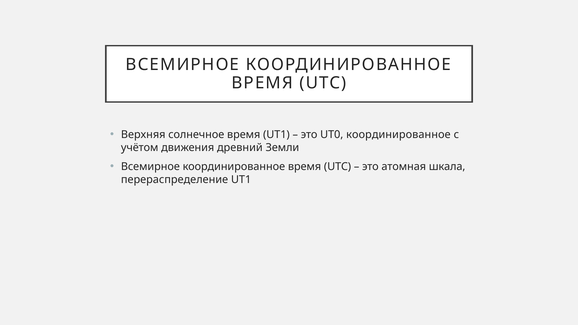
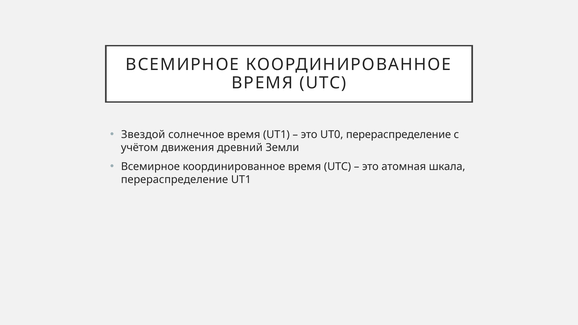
Верхняя: Верхняя -> Звездой (143, 134)
UT0 координированное: координированное -> перераспределение (399, 134)
